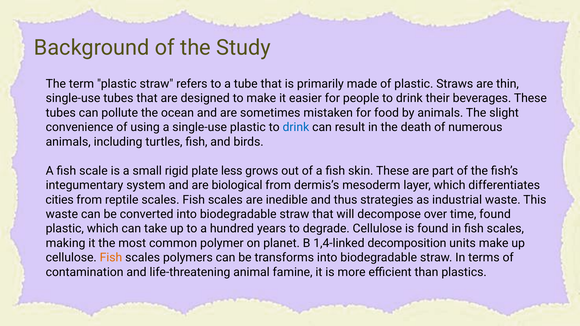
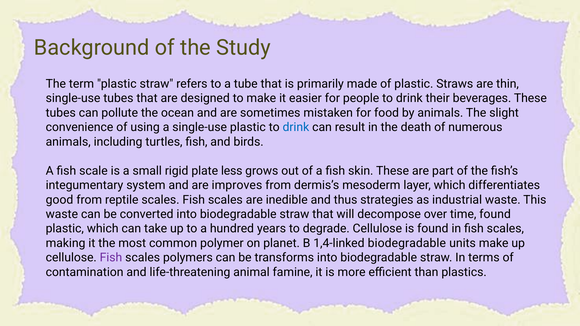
biological: biological -> improves (237, 185)
cities: cities -> good (59, 200)
1,4-linked decomposition: decomposition -> biodegradable (407, 243)
Fish colour: orange -> purple (111, 258)
